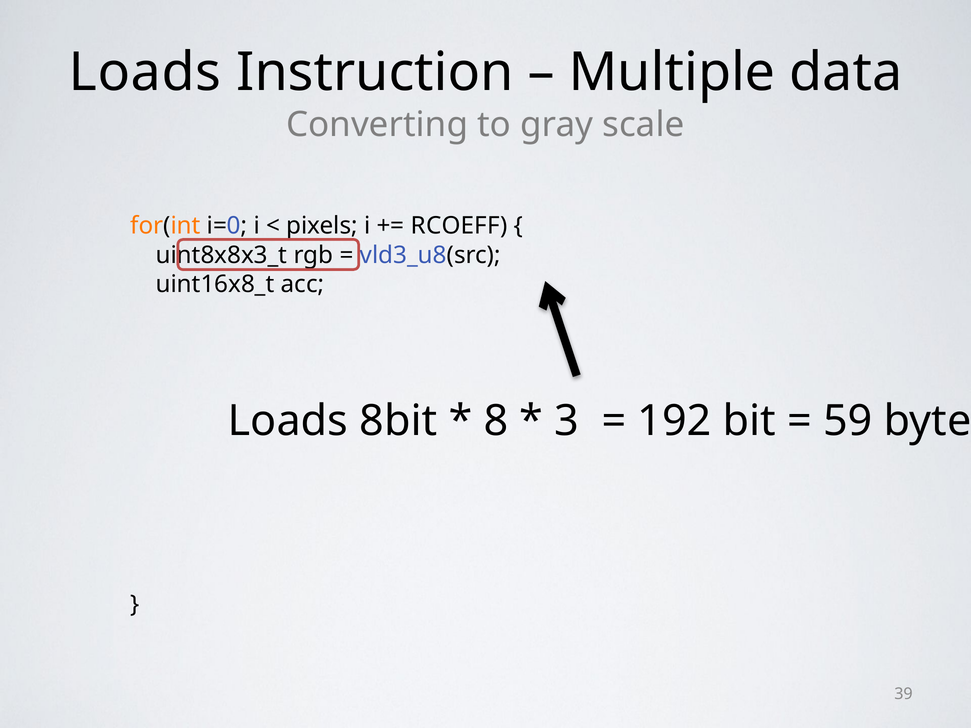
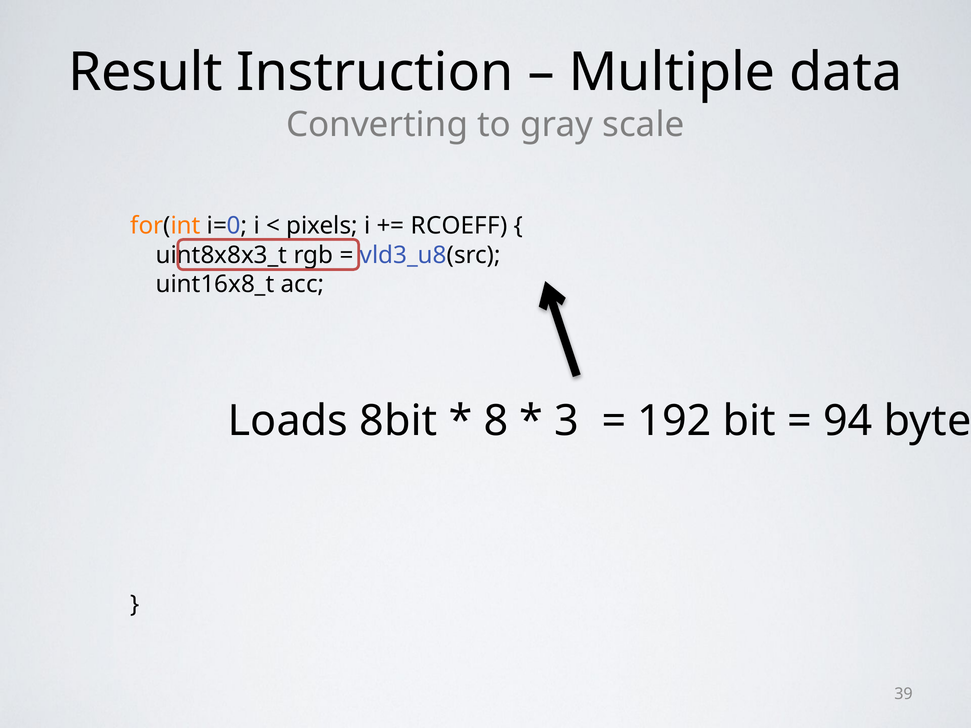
Loads: Loads -> Result (145, 73)
59: 59 -> 94 (848, 421)
